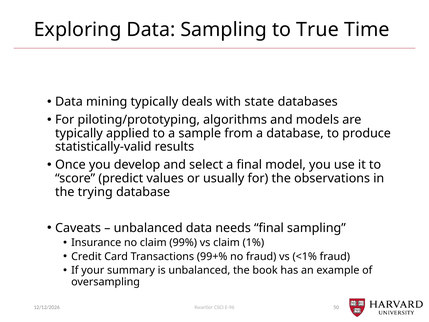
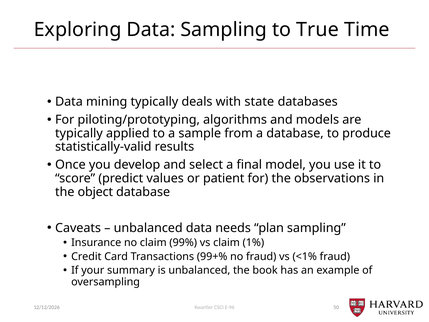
usually: usually -> patient (224, 178)
trying: trying -> object (95, 192)
needs final: final -> plan (269, 228)
